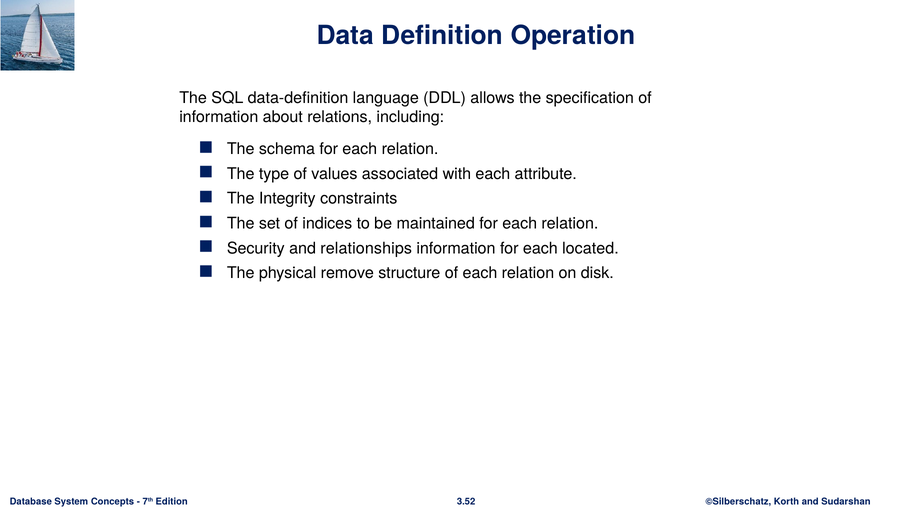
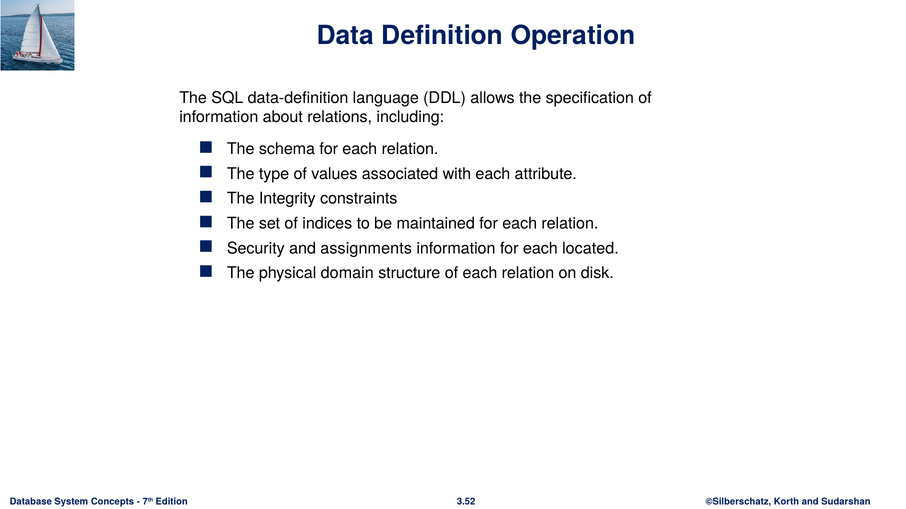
relationships: relationships -> assignments (366, 249)
remove: remove -> domain (347, 273)
